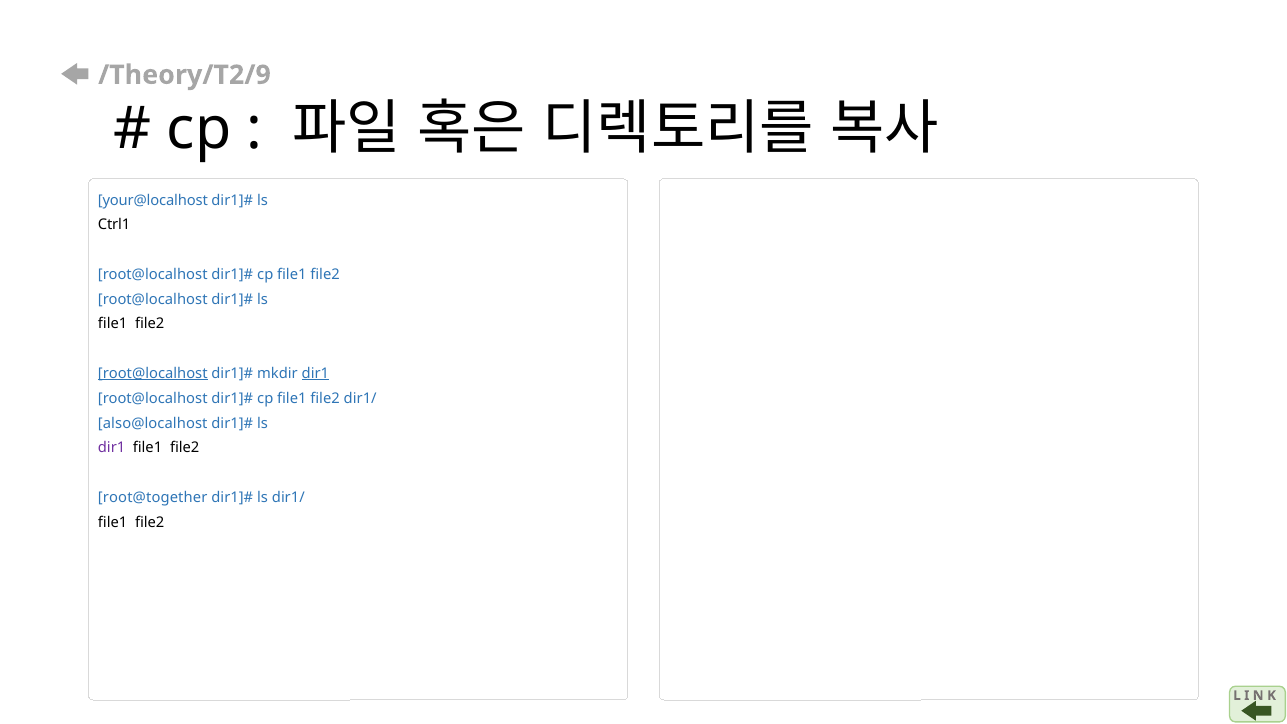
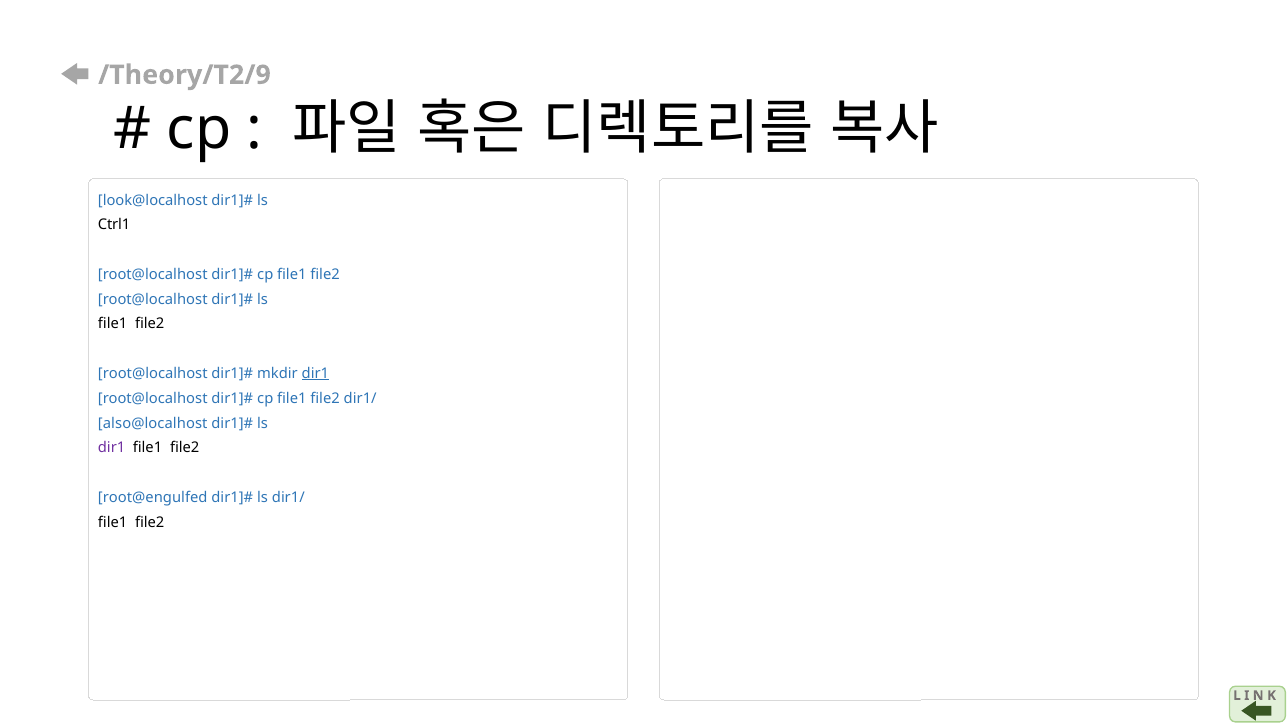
your@localhost: your@localhost -> look@localhost (153, 200)
root@localhost underline: present -> none (153, 374)
root@together: root@together -> root@engulfed (153, 497)
